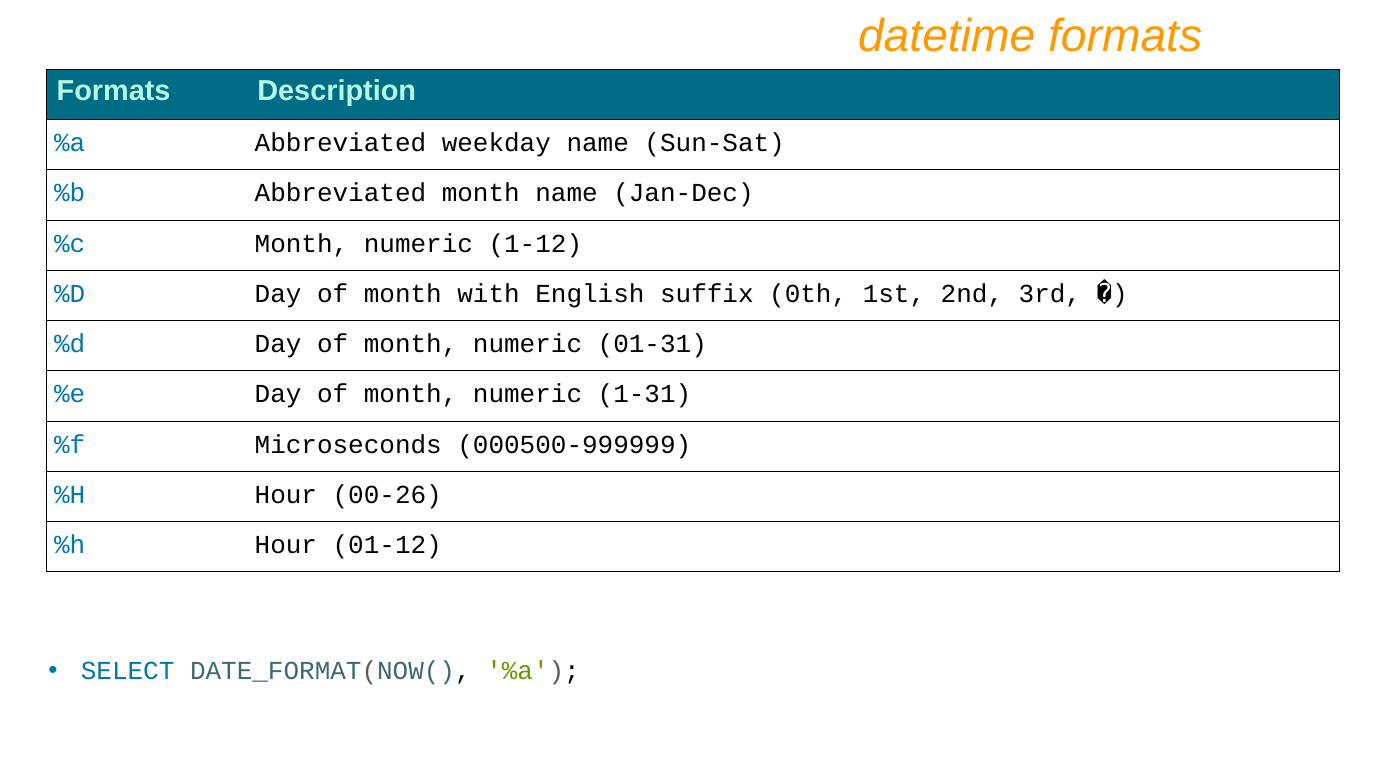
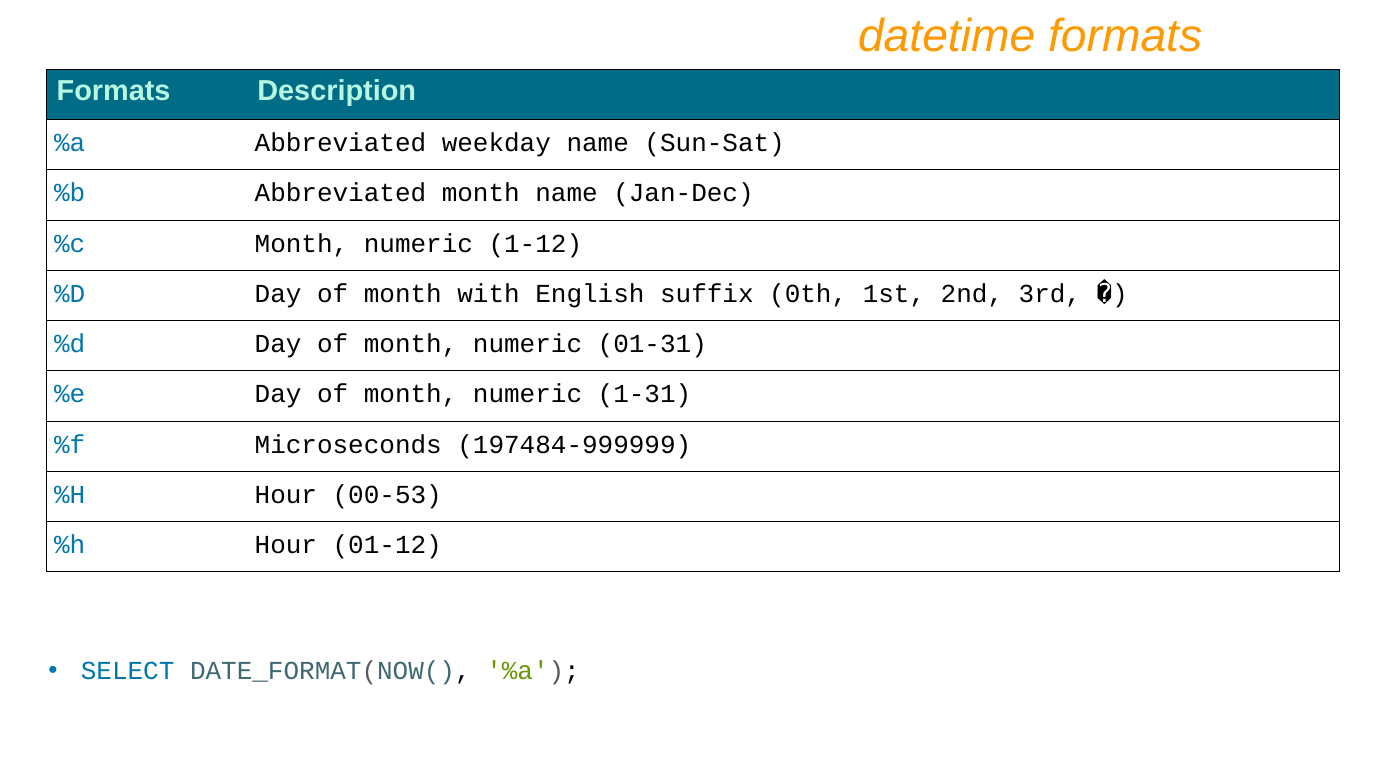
000500-999999: 000500-999999 -> 197484-999999 (574, 445)
00-26: 00-26 -> 00-53 (387, 495)
